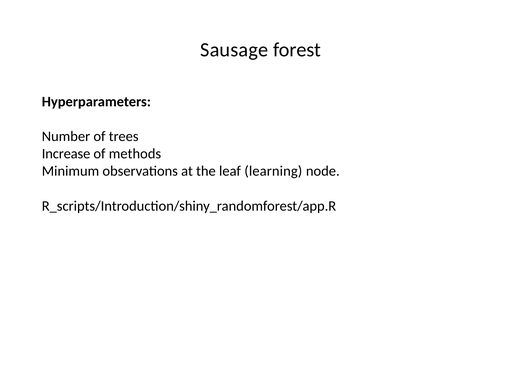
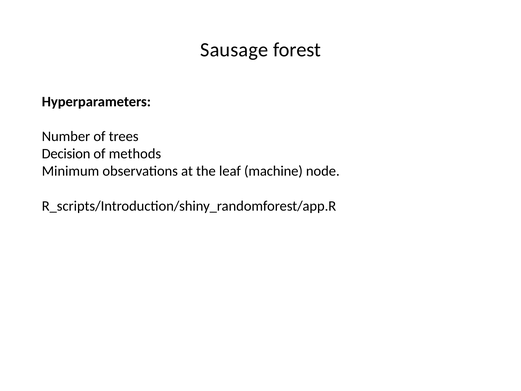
Increase: Increase -> Decision (66, 154)
learning: learning -> machine (273, 171)
